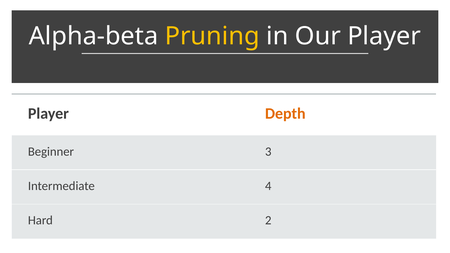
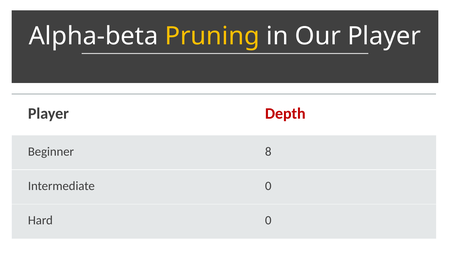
Depth colour: orange -> red (285, 114)
3: 3 -> 8 (268, 152)
Intermediate 4: 4 -> 0 (268, 186)
Hard 2: 2 -> 0 (268, 221)
